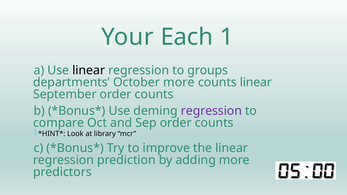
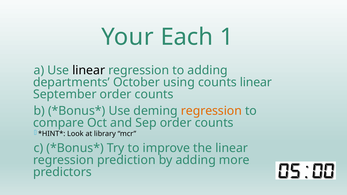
to groups: groups -> adding (208, 71)
October more: more -> using (179, 82)
regression colour: purple -> orange (211, 111)
